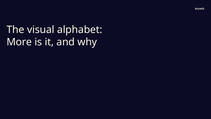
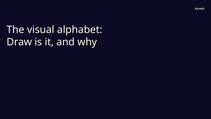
More: More -> Draw (19, 42)
